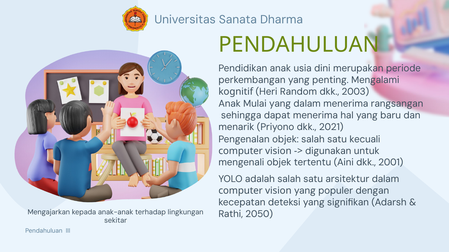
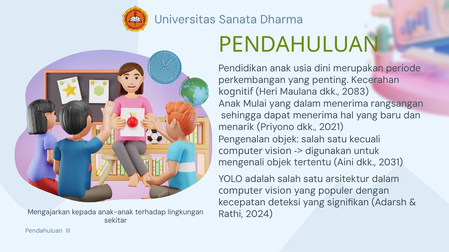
Mengalami: Mengalami -> Kecerahan (375, 80)
Random: Random -> Maulana (299, 92)
2003: 2003 -> 2083 (355, 92)
2001: 2001 -> 2031 (391, 163)
2050: 2050 -> 2024 (259, 214)
